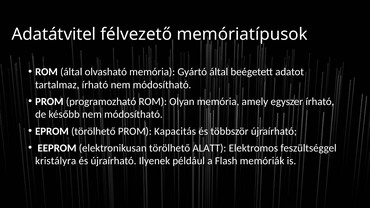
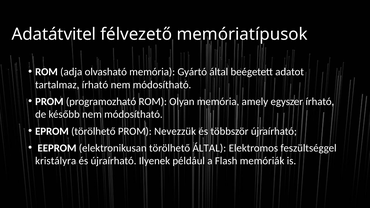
ROM által: által -> adja (71, 72)
Kapacitás: Kapacitás -> Nevezzük (175, 131)
törölhető ALATT: ALATT -> ÁLTAL (209, 148)
